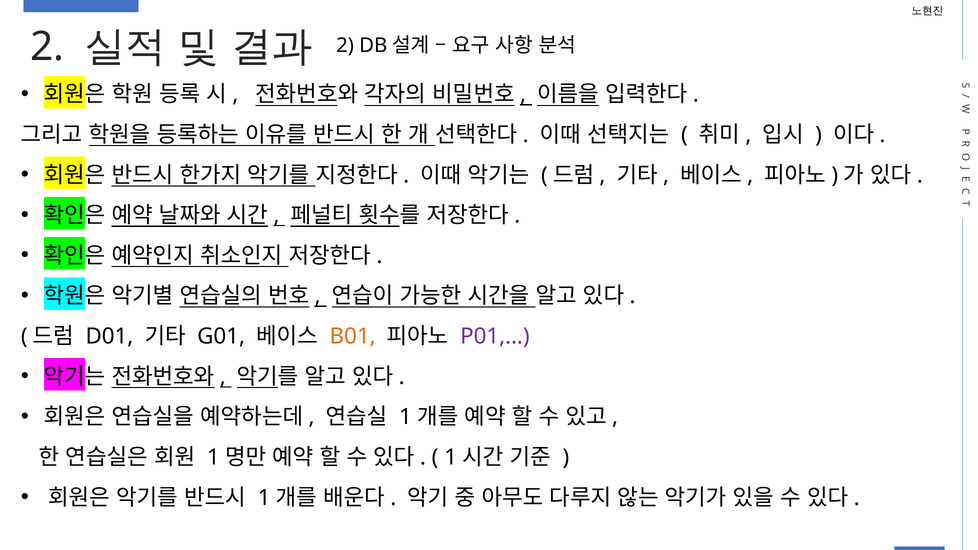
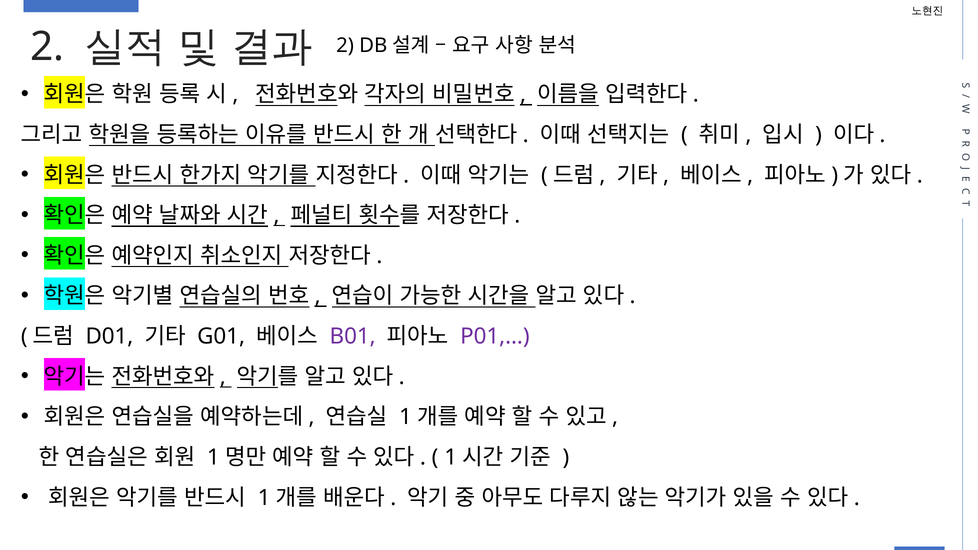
B01 colour: orange -> purple (353, 336)
